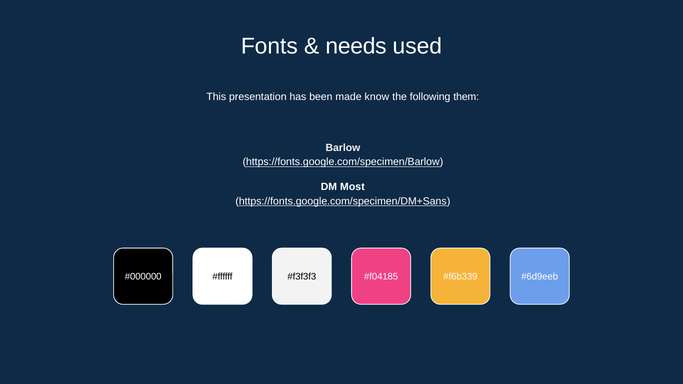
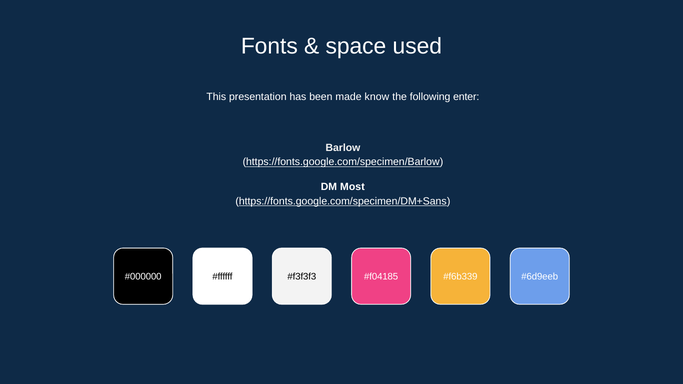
needs: needs -> space (356, 46)
them: them -> enter (466, 97)
